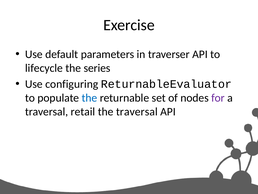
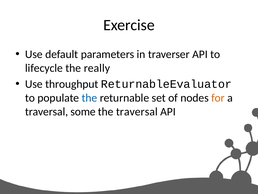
series: series -> really (97, 68)
configuring: configuring -> throughput (72, 84)
for colour: purple -> orange (218, 98)
retail: retail -> some (83, 111)
